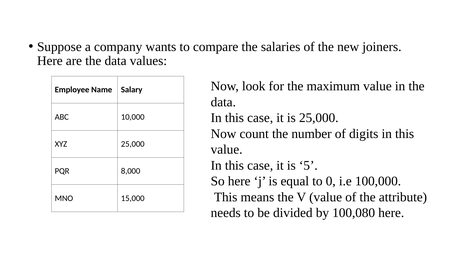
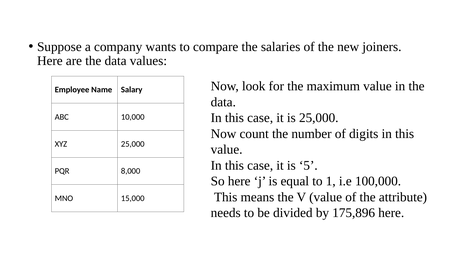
0: 0 -> 1 (331, 181)
100,080: 100,080 -> 175,896 (354, 213)
